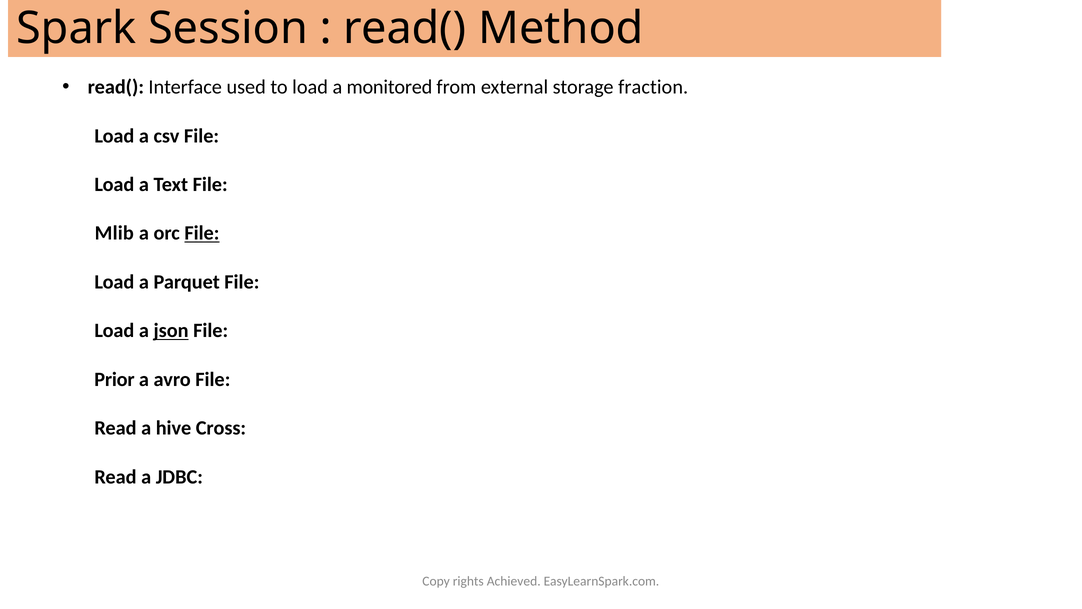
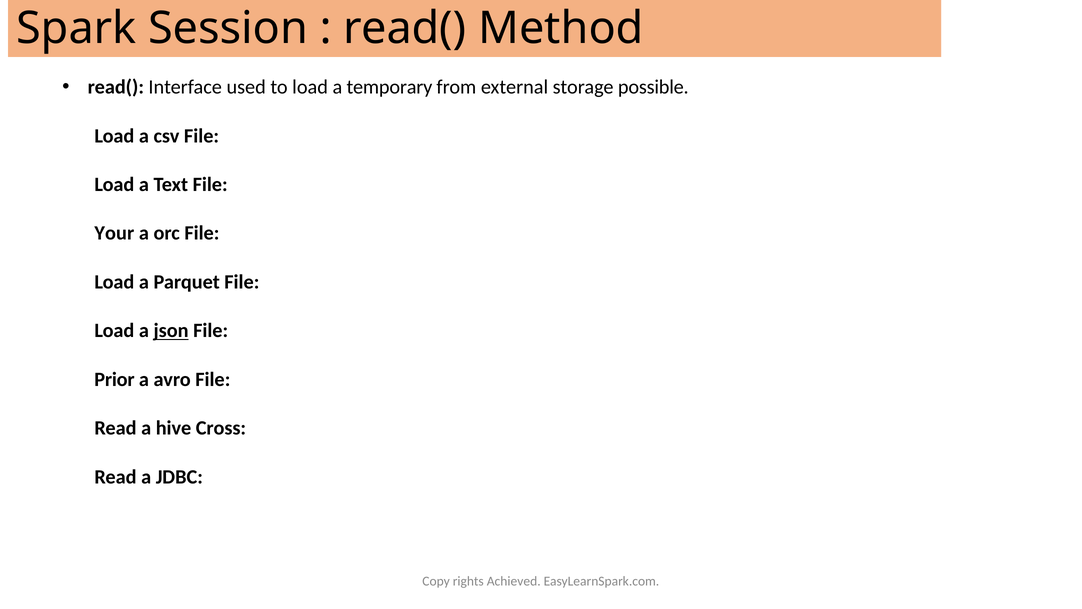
monitored: monitored -> temporary (389, 87)
fraction: fraction -> possible (653, 87)
Mlib: Mlib -> Your (114, 233)
File underline: present -> none (202, 233)
